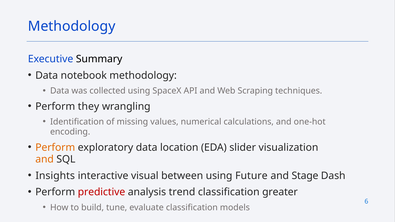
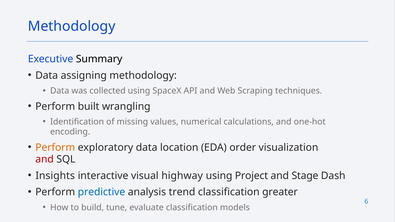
notebook: notebook -> assigning (84, 76)
they: they -> built (89, 107)
slider: slider -> order (243, 147)
and colour: orange -> red (45, 159)
between: between -> highway (182, 176)
Future: Future -> Project (251, 176)
predictive colour: red -> blue (101, 192)
